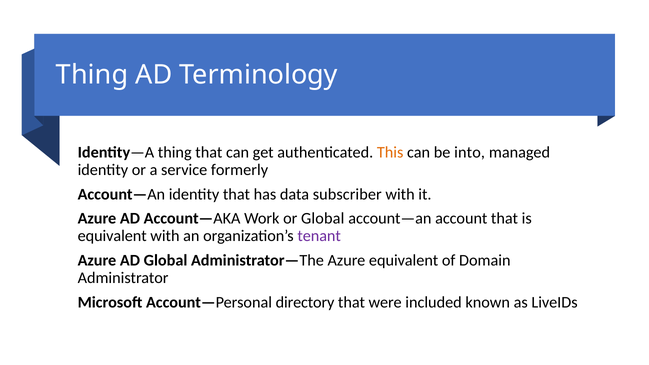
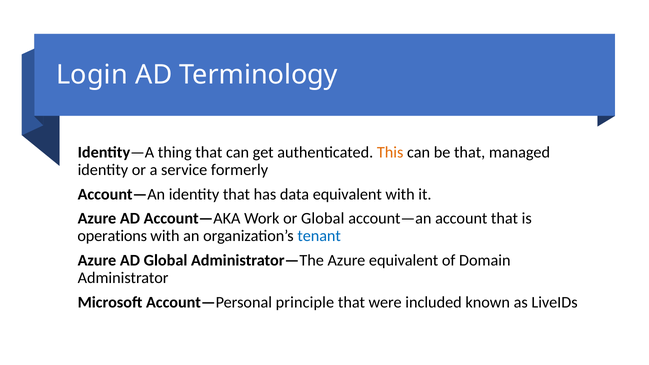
Thing: Thing -> Login (92, 75)
be into: into -> that (470, 153)
data subscriber: subscriber -> equivalent (347, 194)
equivalent: equivalent -> operations (112, 236)
tenant colour: purple -> blue (319, 236)
directory: directory -> principle (305, 302)
